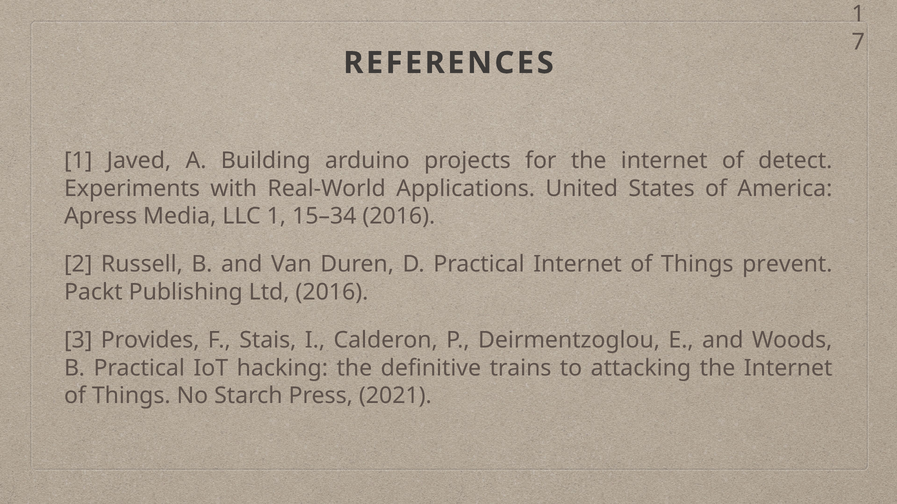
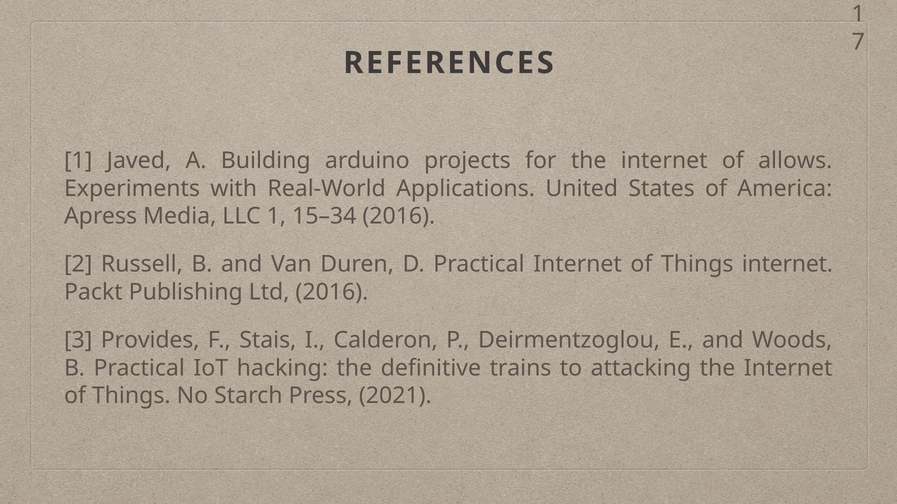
detect: detect -> allows (795, 161)
Things prevent: prevent -> internet (787, 265)
